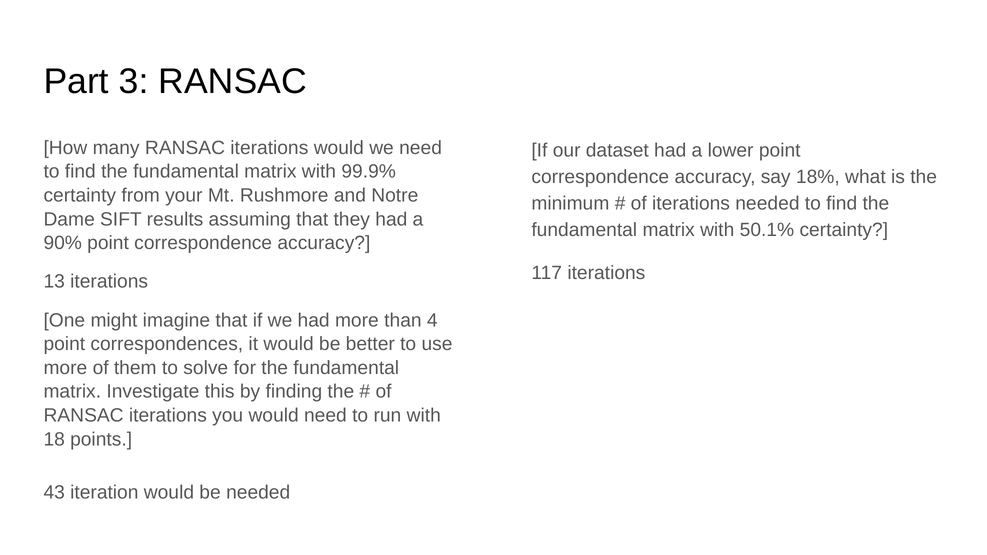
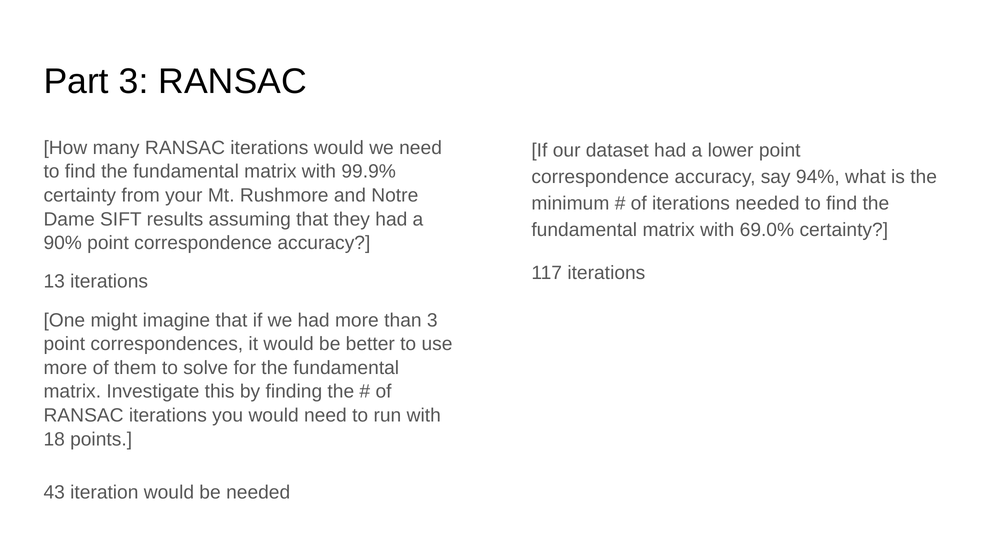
18%: 18% -> 94% (818, 177)
50.1%: 50.1% -> 69.0% (767, 230)
than 4: 4 -> 3 (432, 320)
